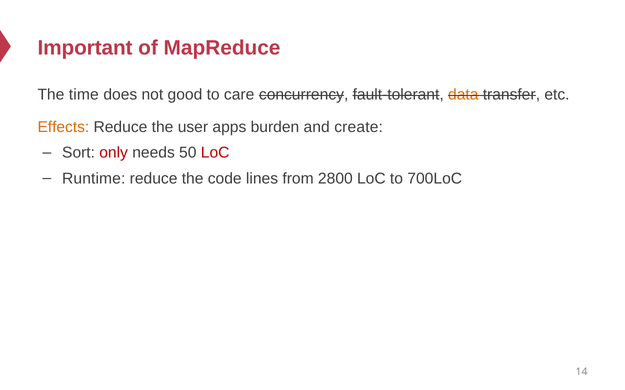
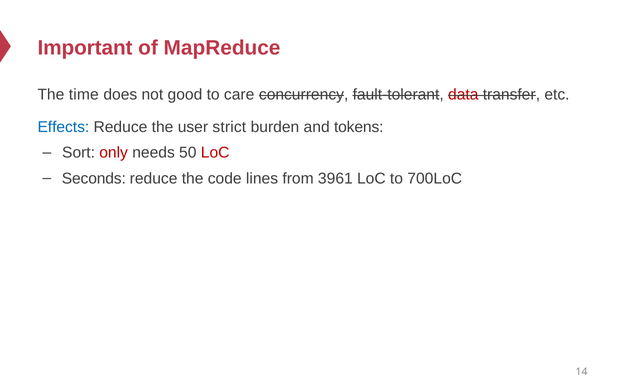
data colour: orange -> red (463, 95)
Effects colour: orange -> blue (63, 127)
apps: apps -> strict (229, 127)
create: create -> tokens (359, 127)
Runtime: Runtime -> Seconds (94, 179)
2800: 2800 -> 3961 (335, 179)
